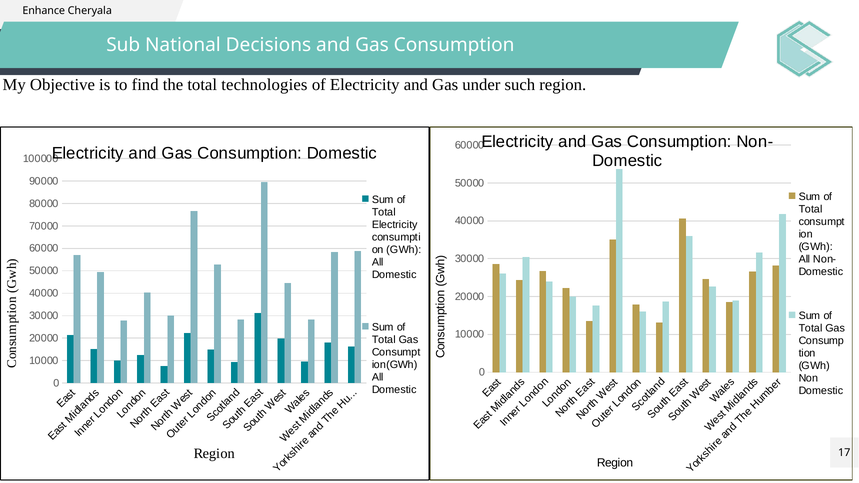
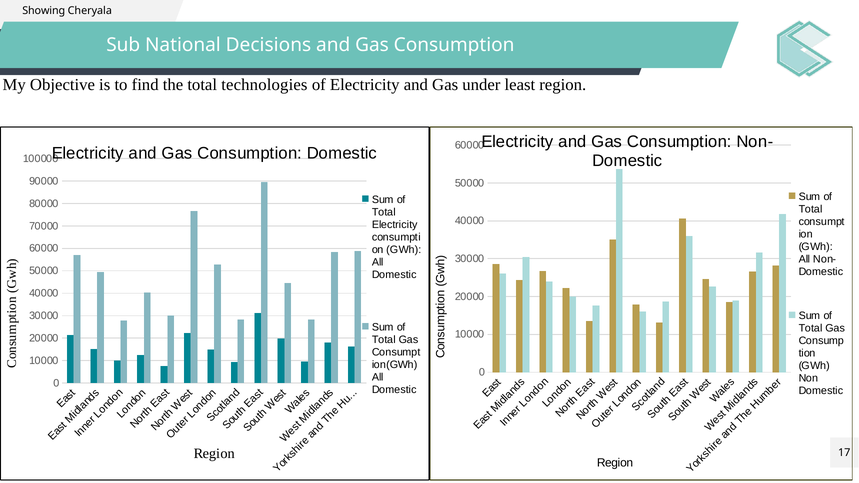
Enhance: Enhance -> Showing (44, 11)
such: such -> least (520, 85)
